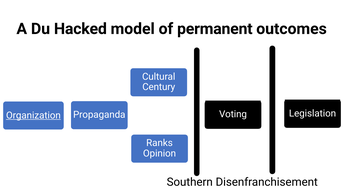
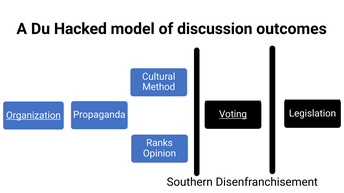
permanent: permanent -> discussion (215, 29)
Century: Century -> Method (159, 87)
Voting underline: none -> present (233, 115)
